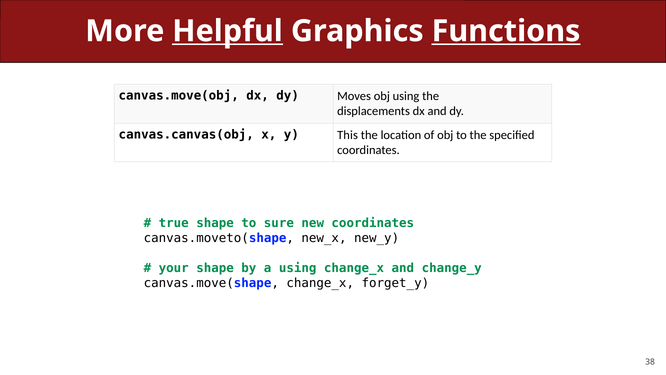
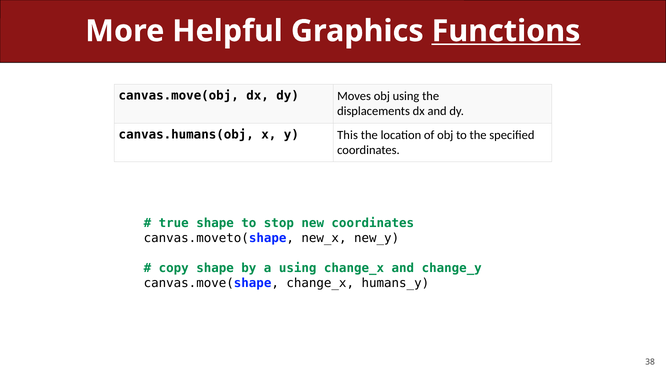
Helpful underline: present -> none (228, 31)
canvas.canvas(obj: canvas.canvas(obj -> canvas.humans(obj (186, 134)
sure: sure -> stop (279, 223)
your: your -> copy (174, 268)
forget_y: forget_y -> humans_y (395, 283)
